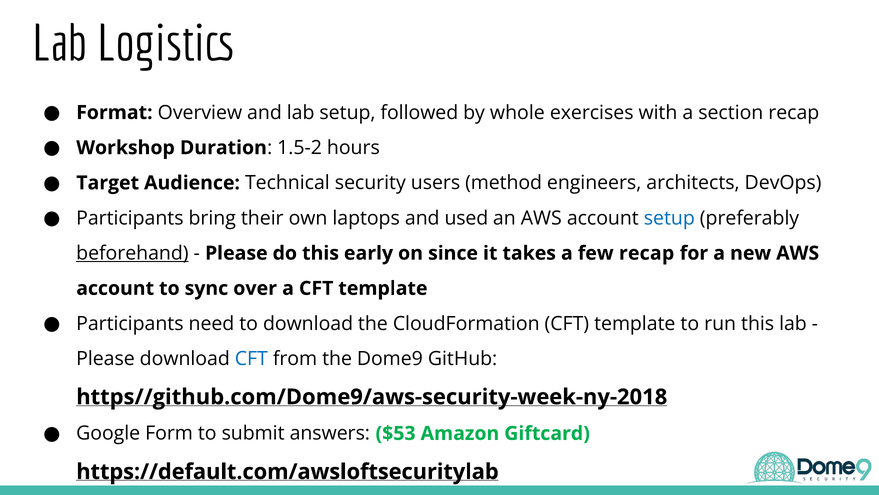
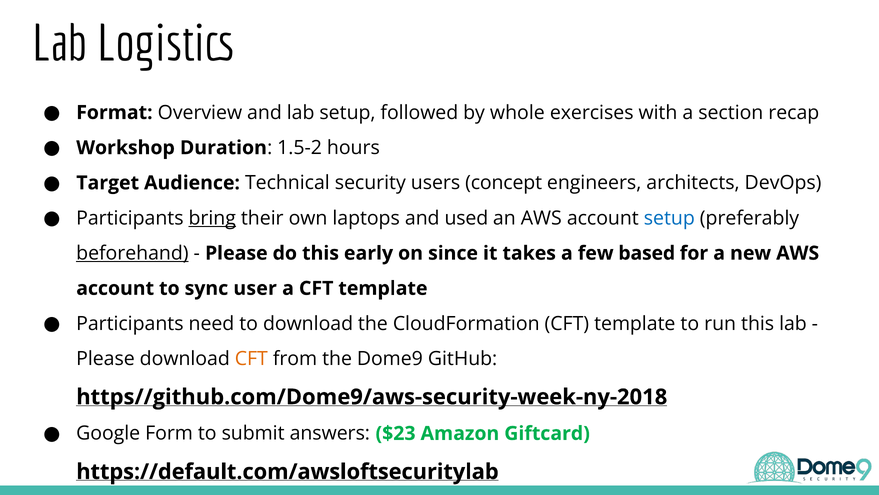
method: method -> concept (504, 183)
bring underline: none -> present (212, 218)
few recap: recap -> based (647, 253)
over: over -> user (255, 288)
CFT colour: blue -> orange (251, 358)
$53: $53 -> $23 (396, 433)
